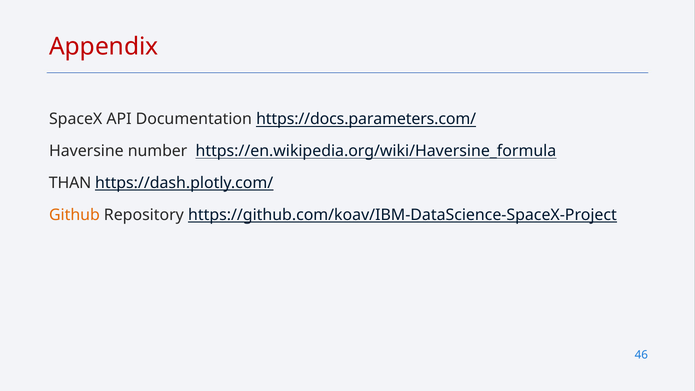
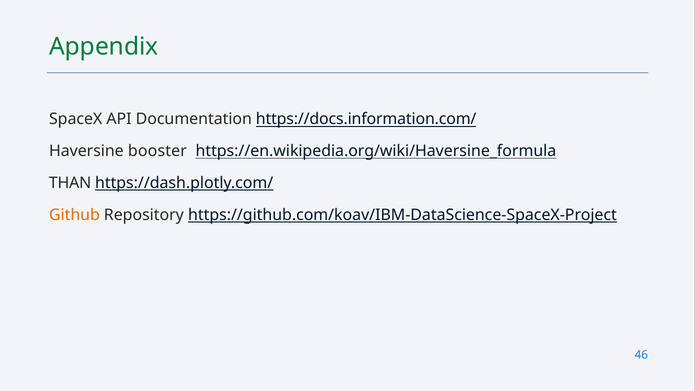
Appendix colour: red -> green (104, 46)
https://docs.parameters.com/: https://docs.parameters.com/ -> https://docs.information.com/ (366, 119)
number: number -> booster (157, 151)
